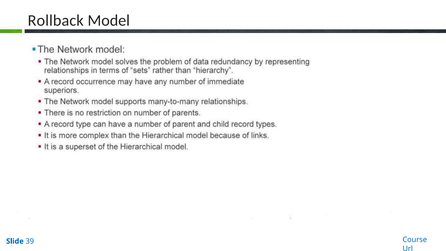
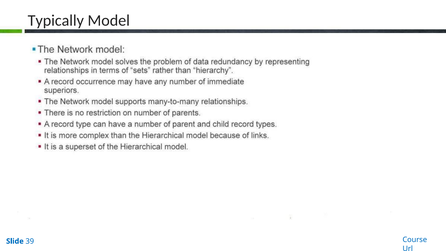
Rollback: Rollback -> Typically (56, 21)
